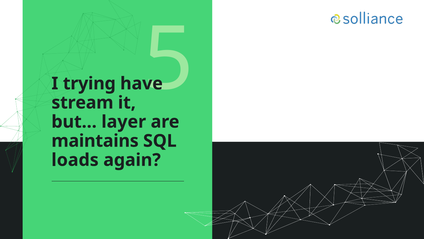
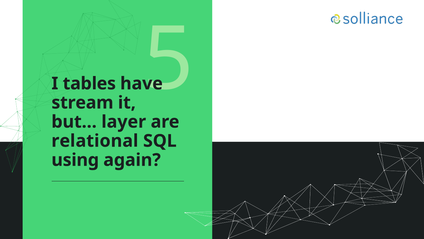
trying: trying -> tables (89, 83)
maintains: maintains -> relational (95, 141)
loads: loads -> using (75, 160)
